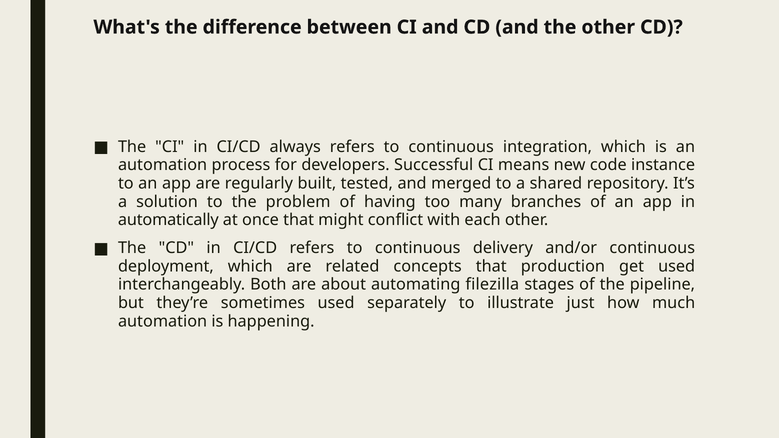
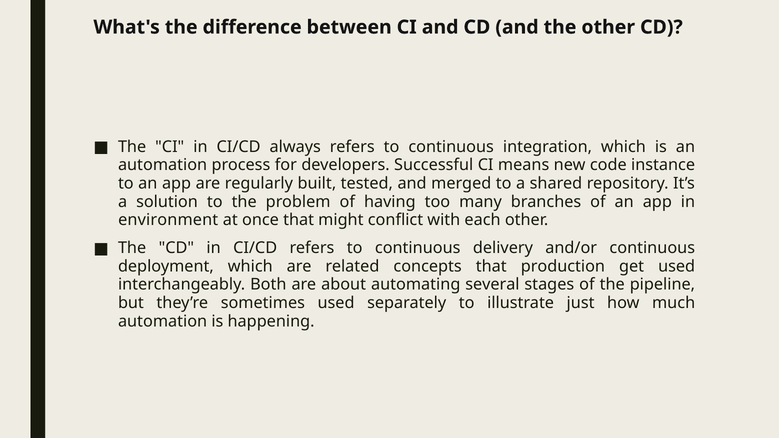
automatically: automatically -> environment (168, 220)
filezilla: filezilla -> several (492, 285)
